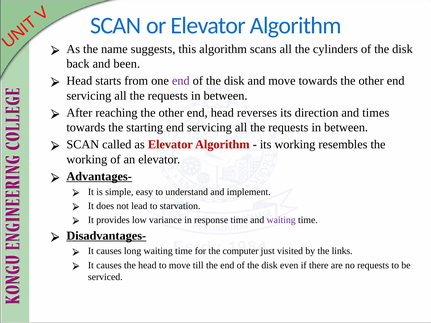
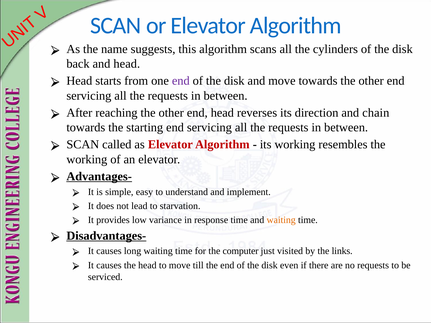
and been: been -> head (127, 64)
times: times -> chain (376, 113)
waiting colour: purple -> orange (281, 220)
